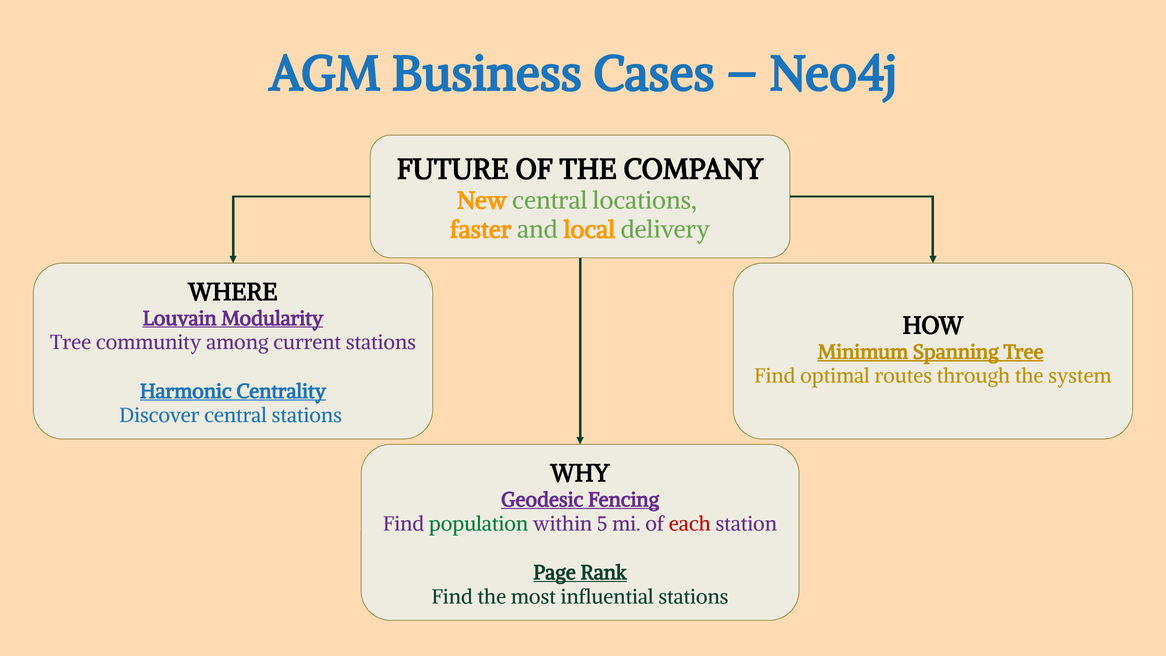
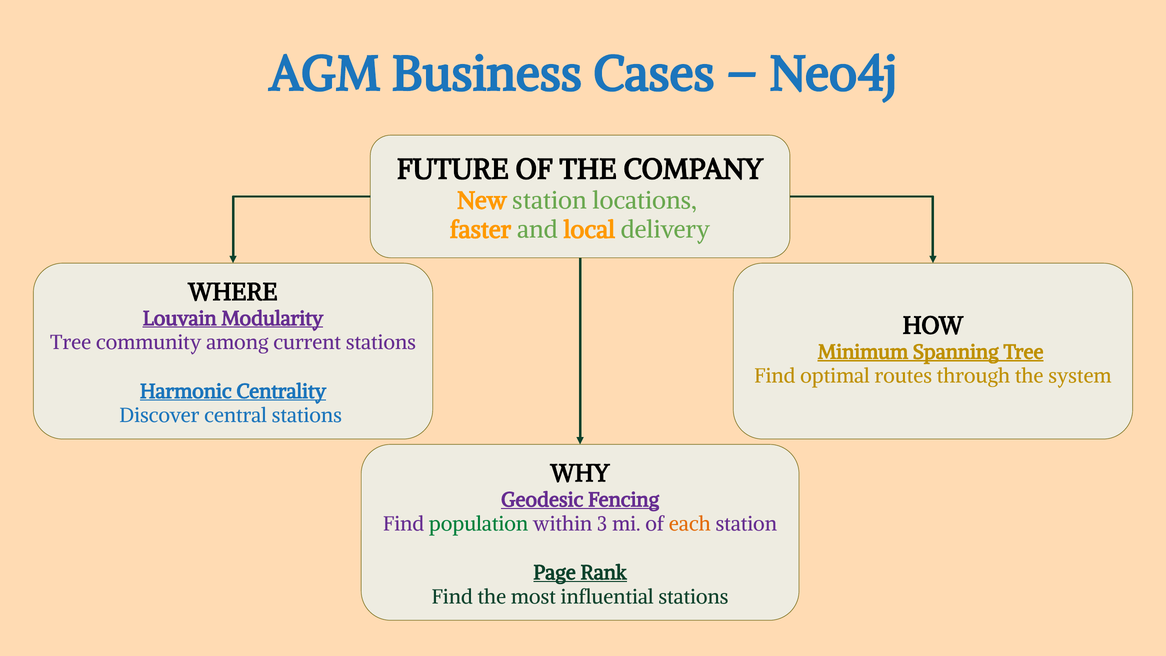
New central: central -> station (550, 201)
5: 5 -> 3 (602, 524)
each colour: red -> orange (690, 524)
